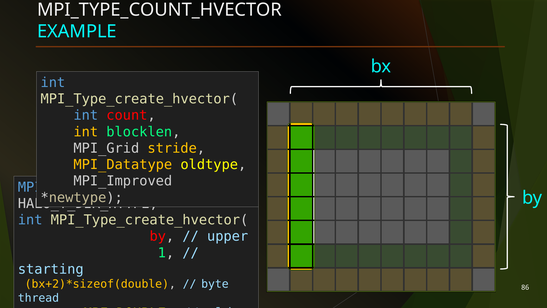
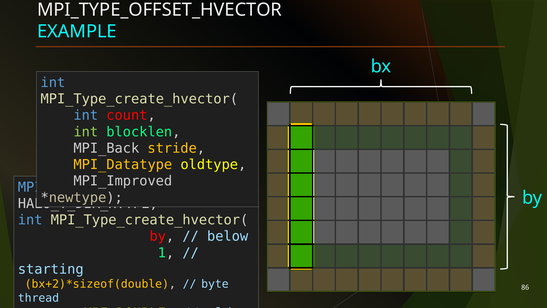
MPI_TYPE_COUNT_HVECTOR: MPI_TYPE_COUNT_HVECTOR -> MPI_TYPE_OFFSET_HVECTOR (159, 10)
int colour: yellow -> light green (86, 132)
MPI_Grid: MPI_Grid -> MPI_Back (106, 148)
upper: upper -> below (228, 236)
